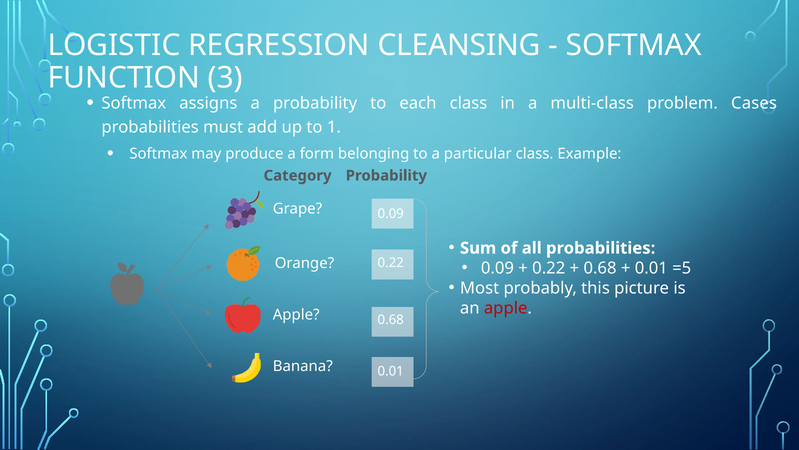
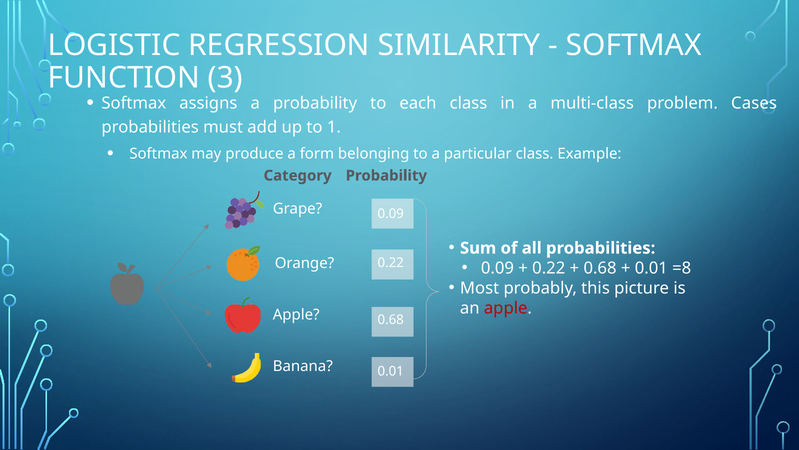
CLEANSING: CLEANSING -> SIMILARITY (459, 45)
=5: =5 -> =8 (682, 268)
